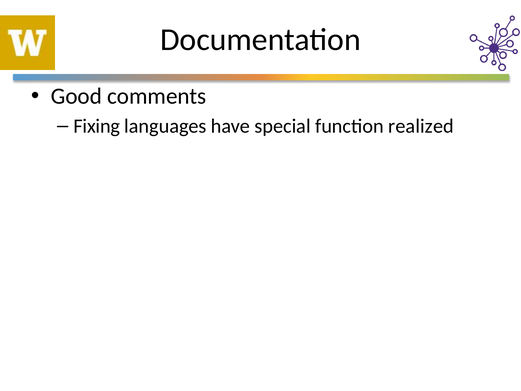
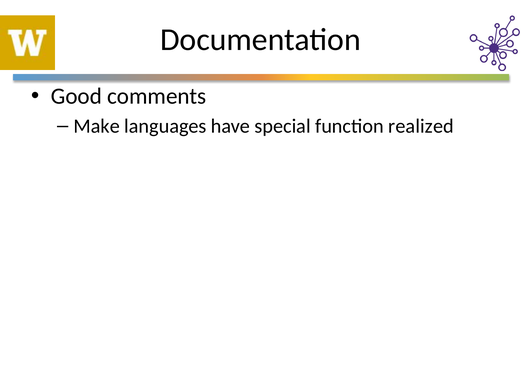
Fixing: Fixing -> Make (97, 126)
